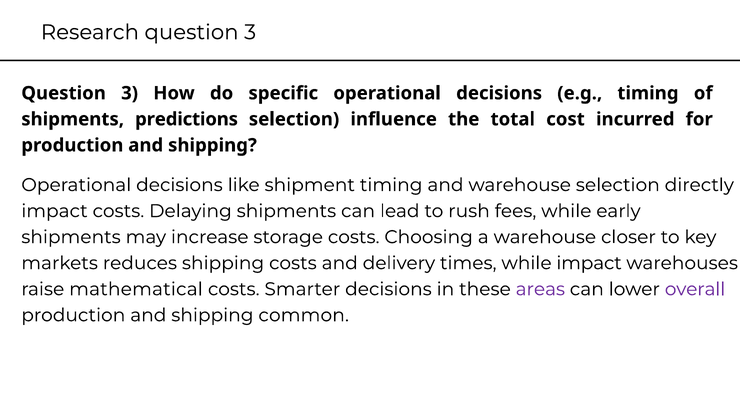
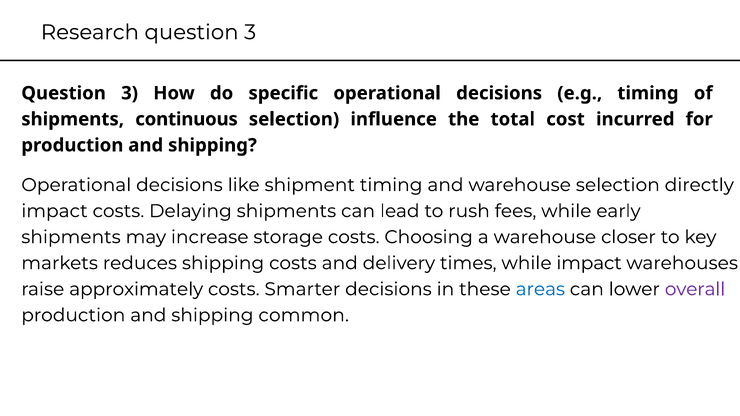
predictions: predictions -> continuous (187, 119)
mathematical: mathematical -> approximately (136, 289)
areas colour: purple -> blue (540, 289)
